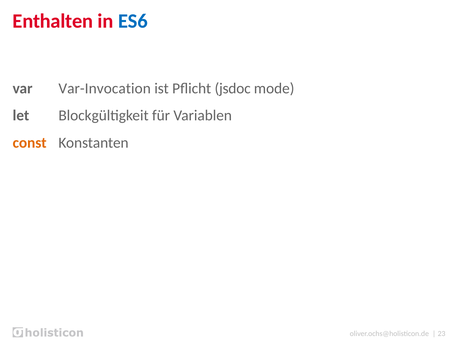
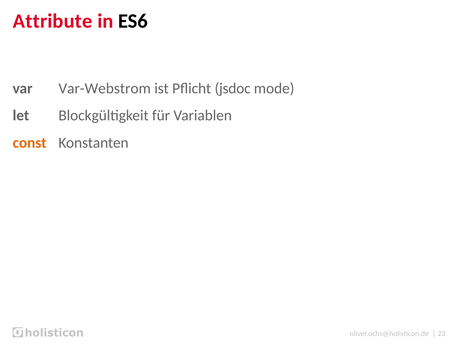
Enthalten: Enthalten -> Attribute (53, 21)
ES6 colour: blue -> black (133, 21)
Var-Invocation: Var-Invocation -> Var-Webstrom (105, 88)
